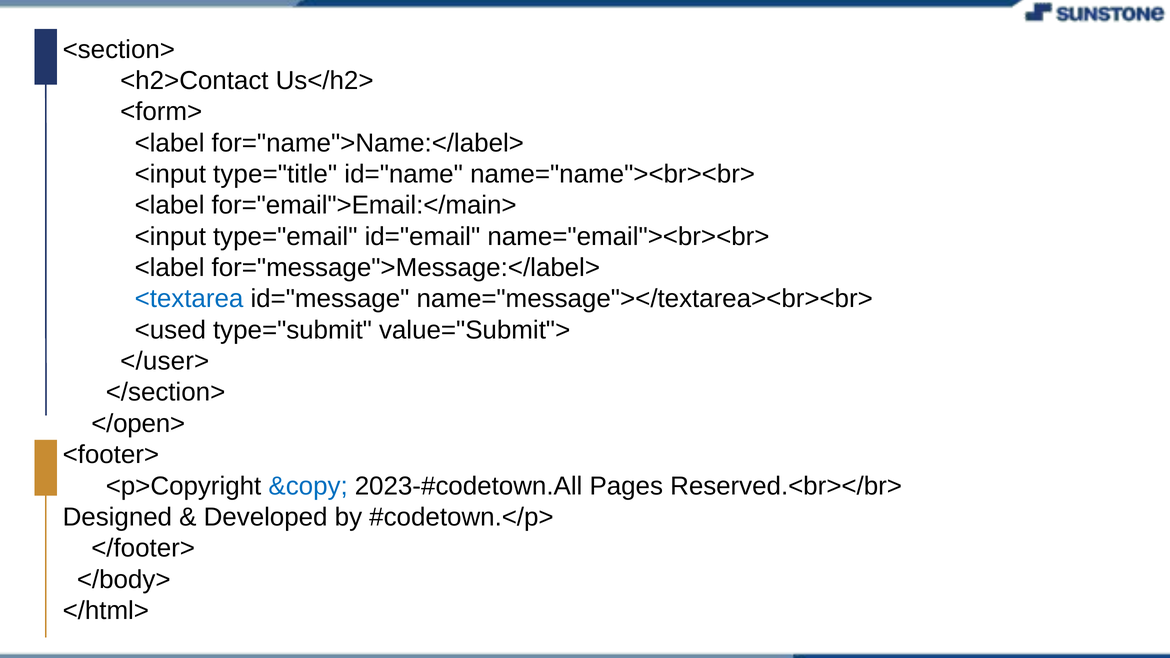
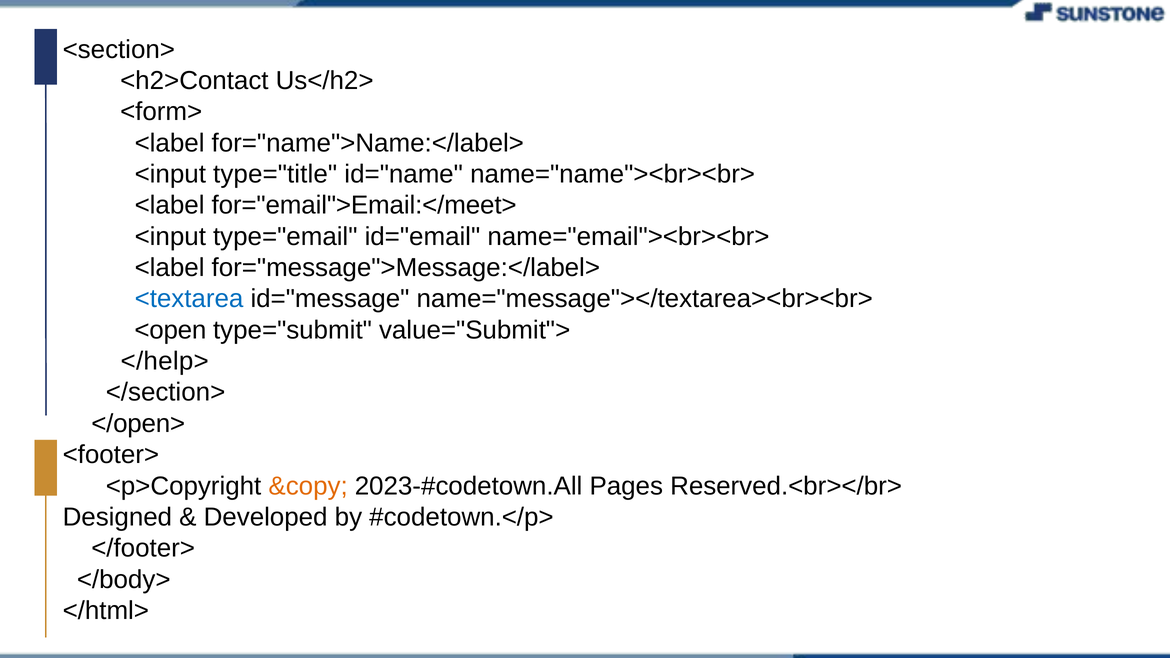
for="email">Email:</main>: for="email">Email:</main> -> for="email">Email:</meet> (364, 205)
<used: <used -> <open (170, 330)
</user>: </user> -> </help> (165, 361)
&copy colour: blue -> orange (308, 486)
